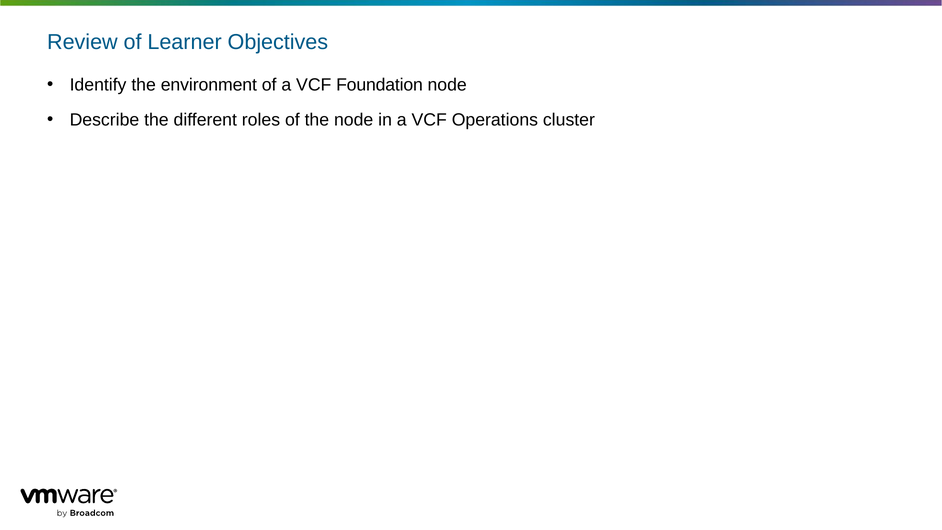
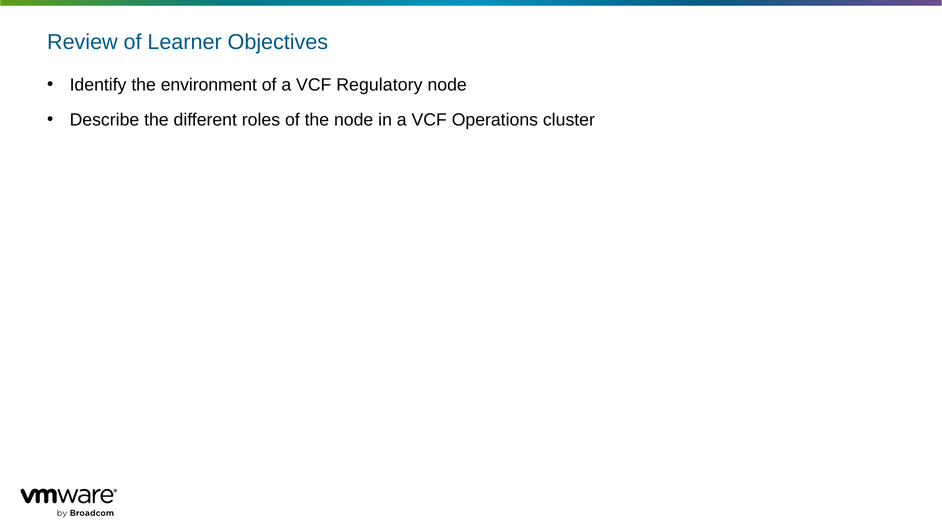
Foundation: Foundation -> Regulatory (379, 85)
